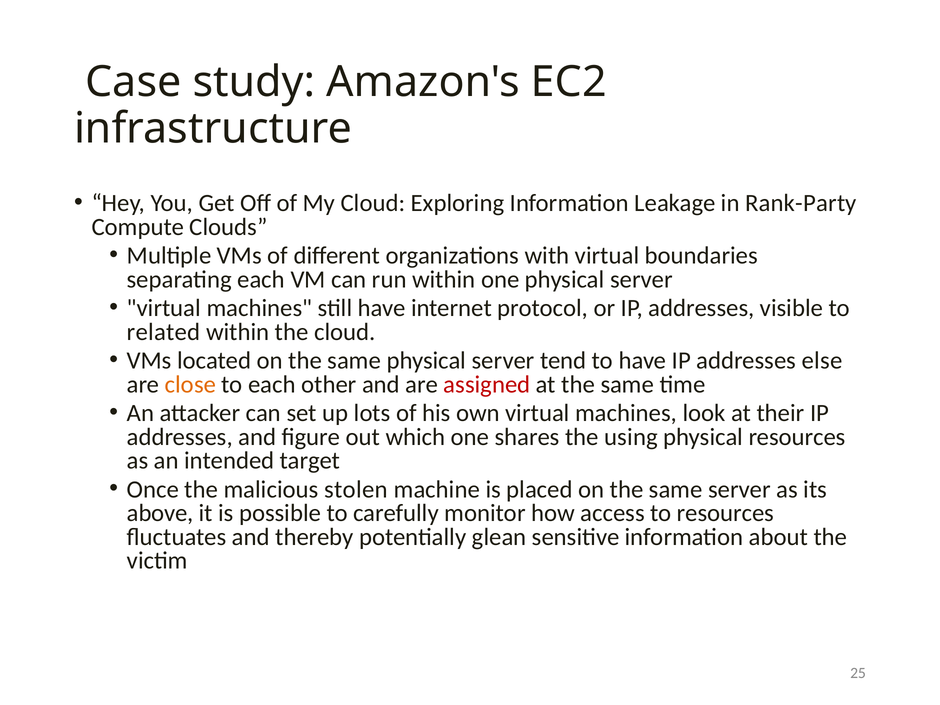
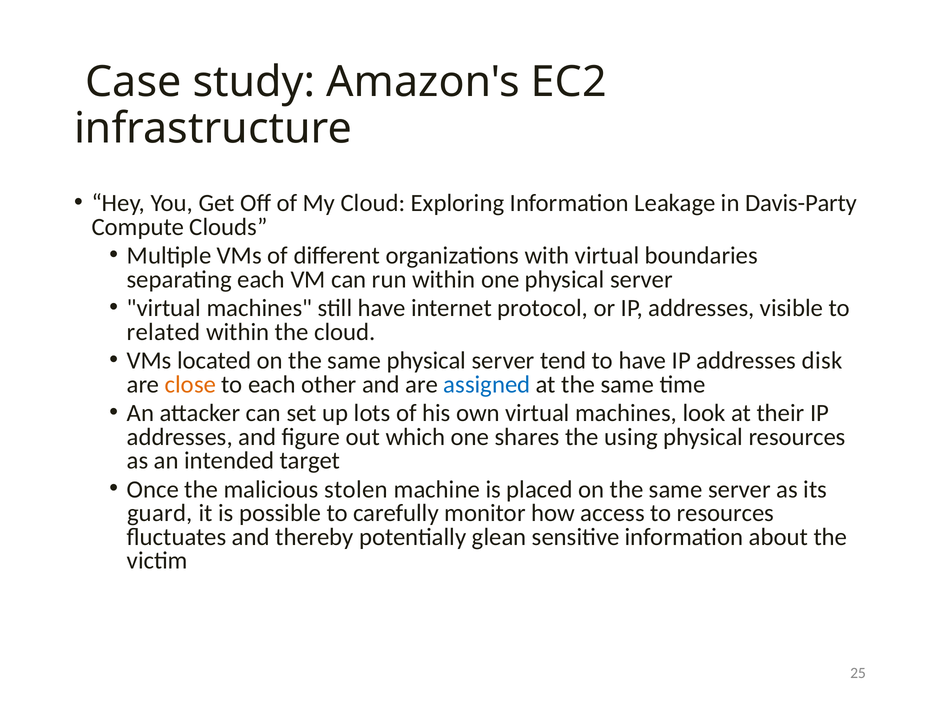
Rank-Party: Rank-Party -> Davis-Party (801, 203)
else: else -> disk (822, 361)
assigned colour: red -> blue (487, 384)
above: above -> guard (160, 513)
